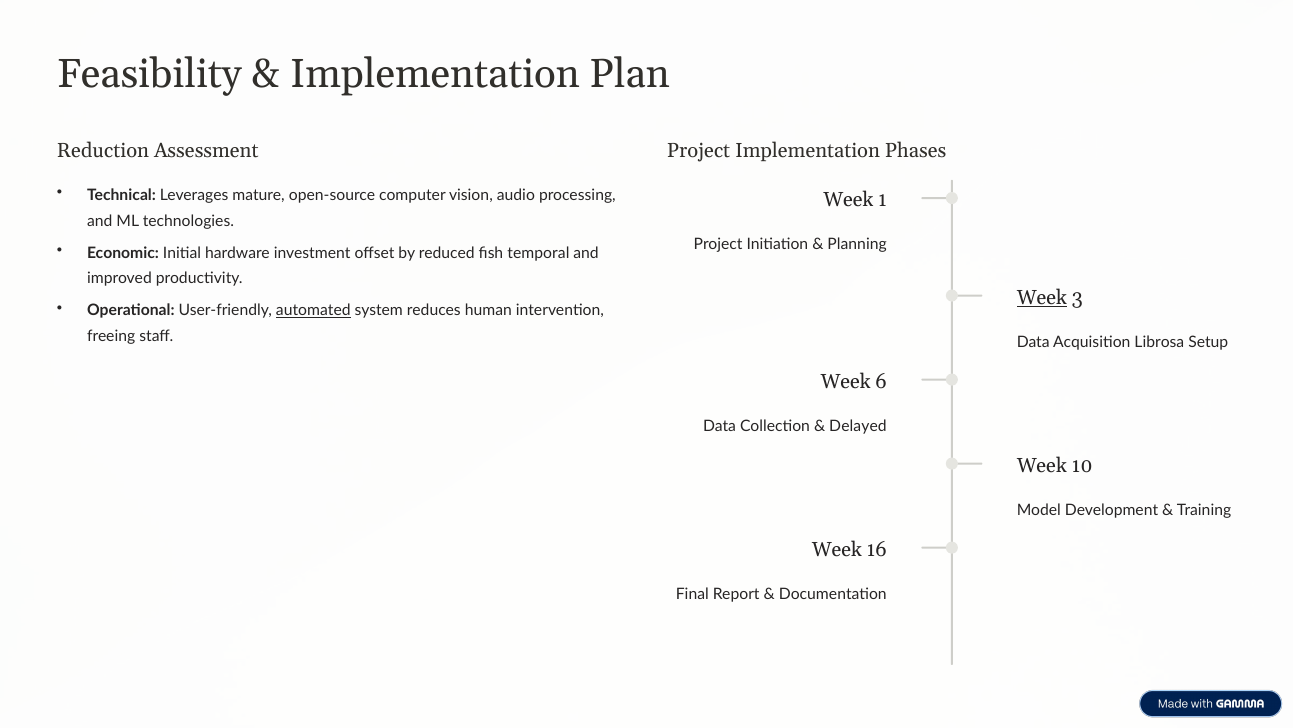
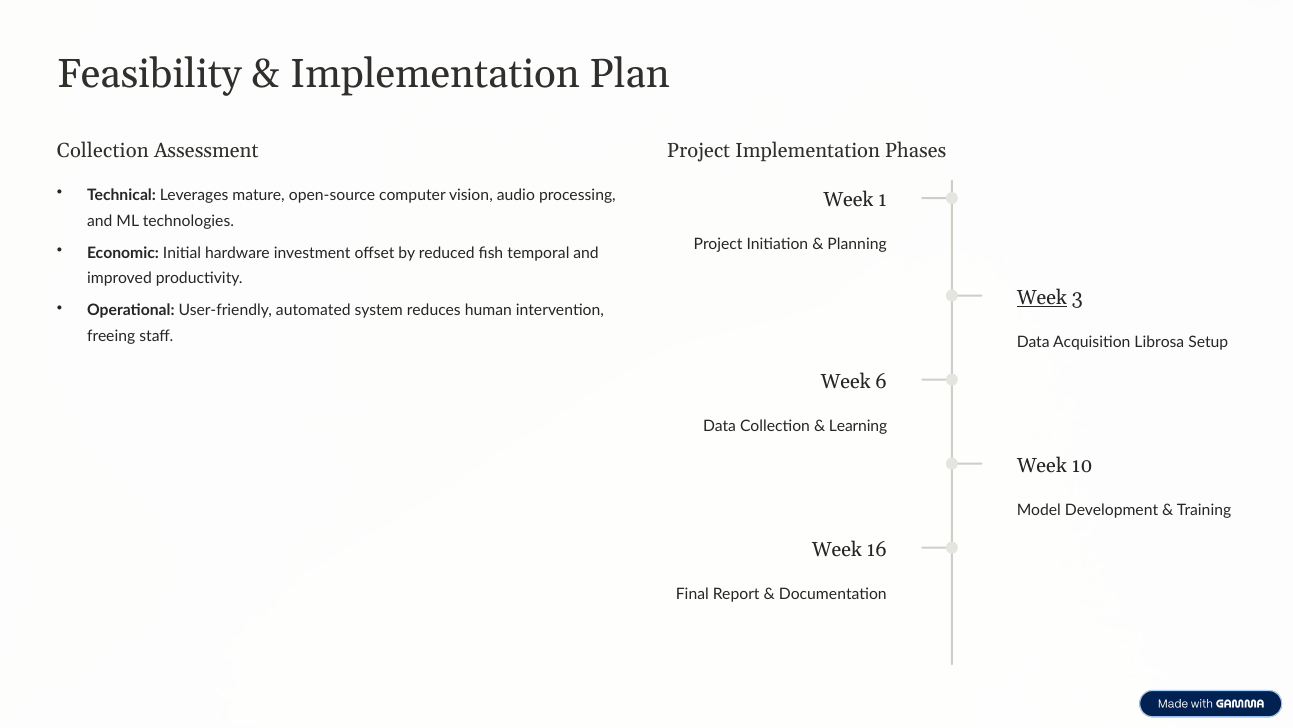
Reduction: Reduction -> Collection (103, 151)
automated underline: present -> none (313, 310)
Delayed: Delayed -> Learning (858, 426)
